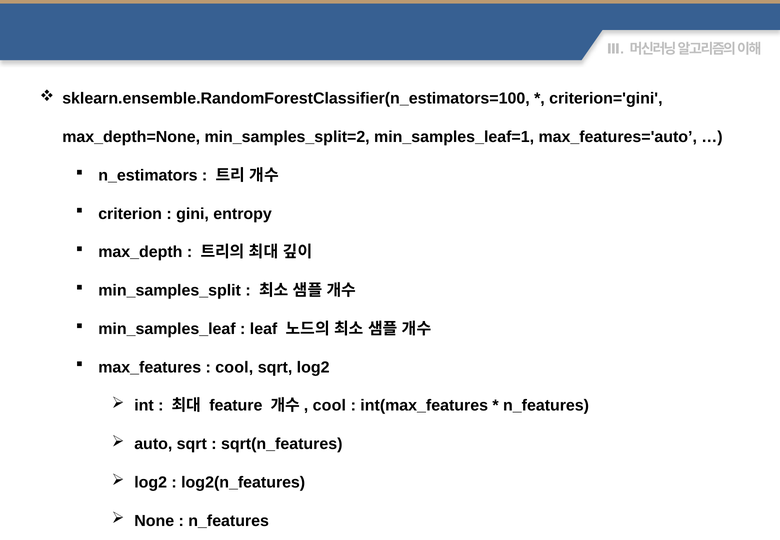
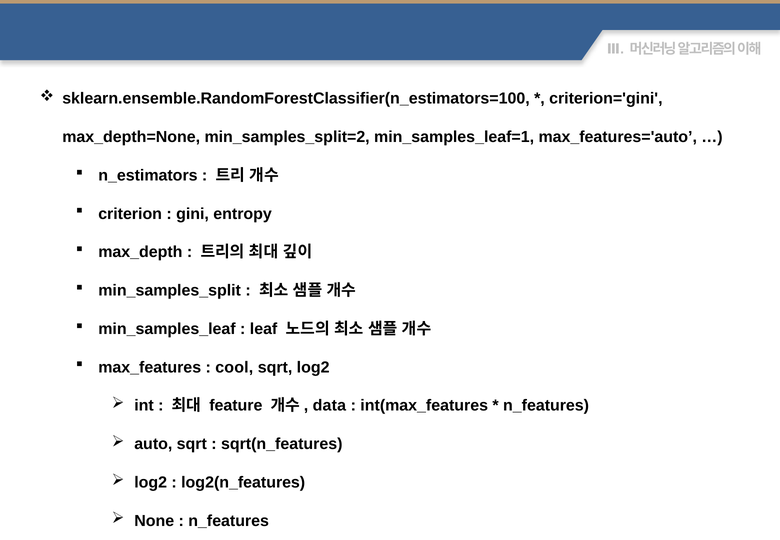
cool: cool -> data (329, 406)
